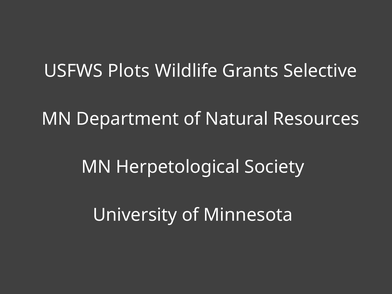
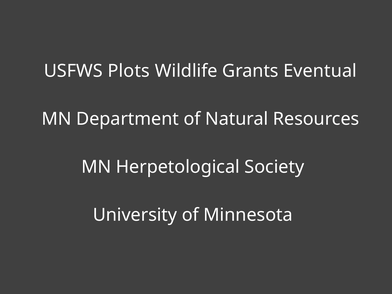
Selective: Selective -> Eventual (320, 71)
